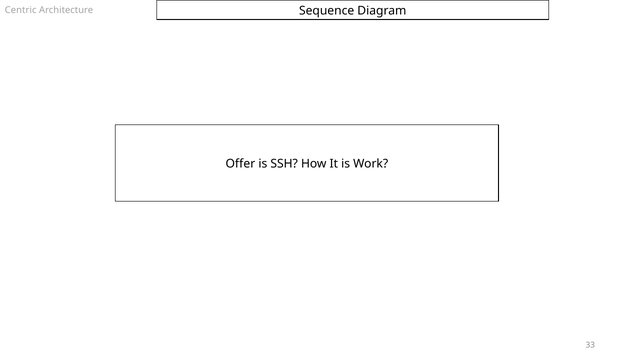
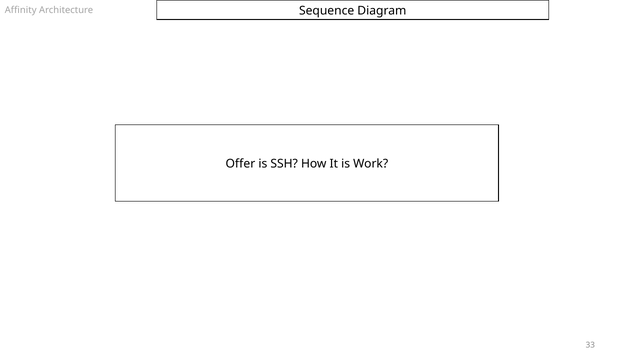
Centric: Centric -> Affinity (21, 10)
